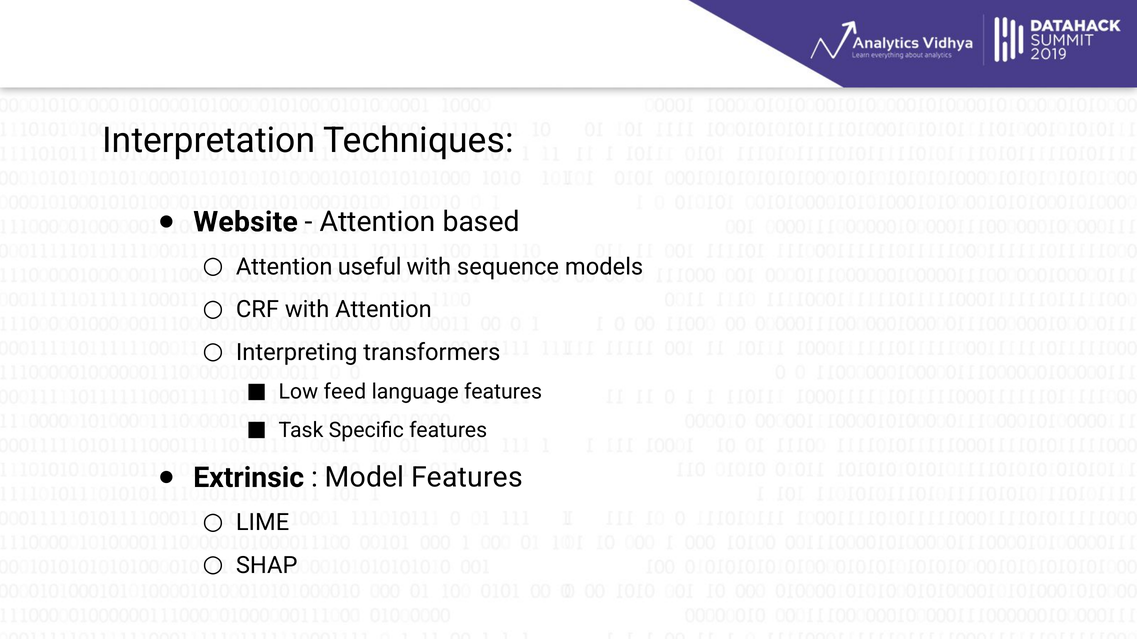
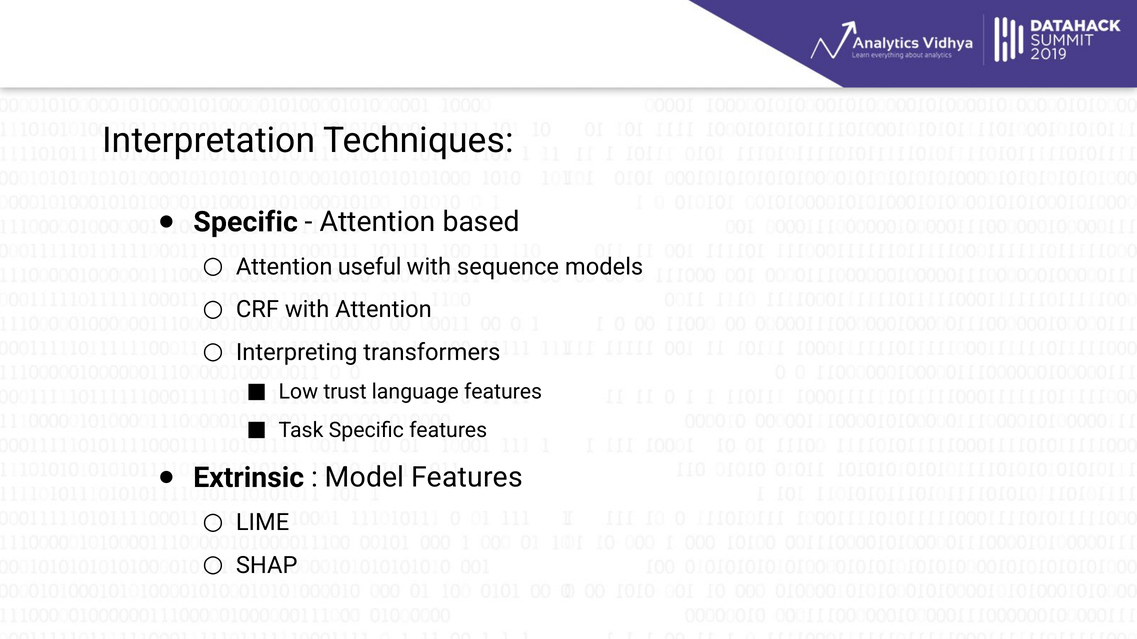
Website: Website -> Specific (246, 222)
feed: feed -> trust (345, 392)
